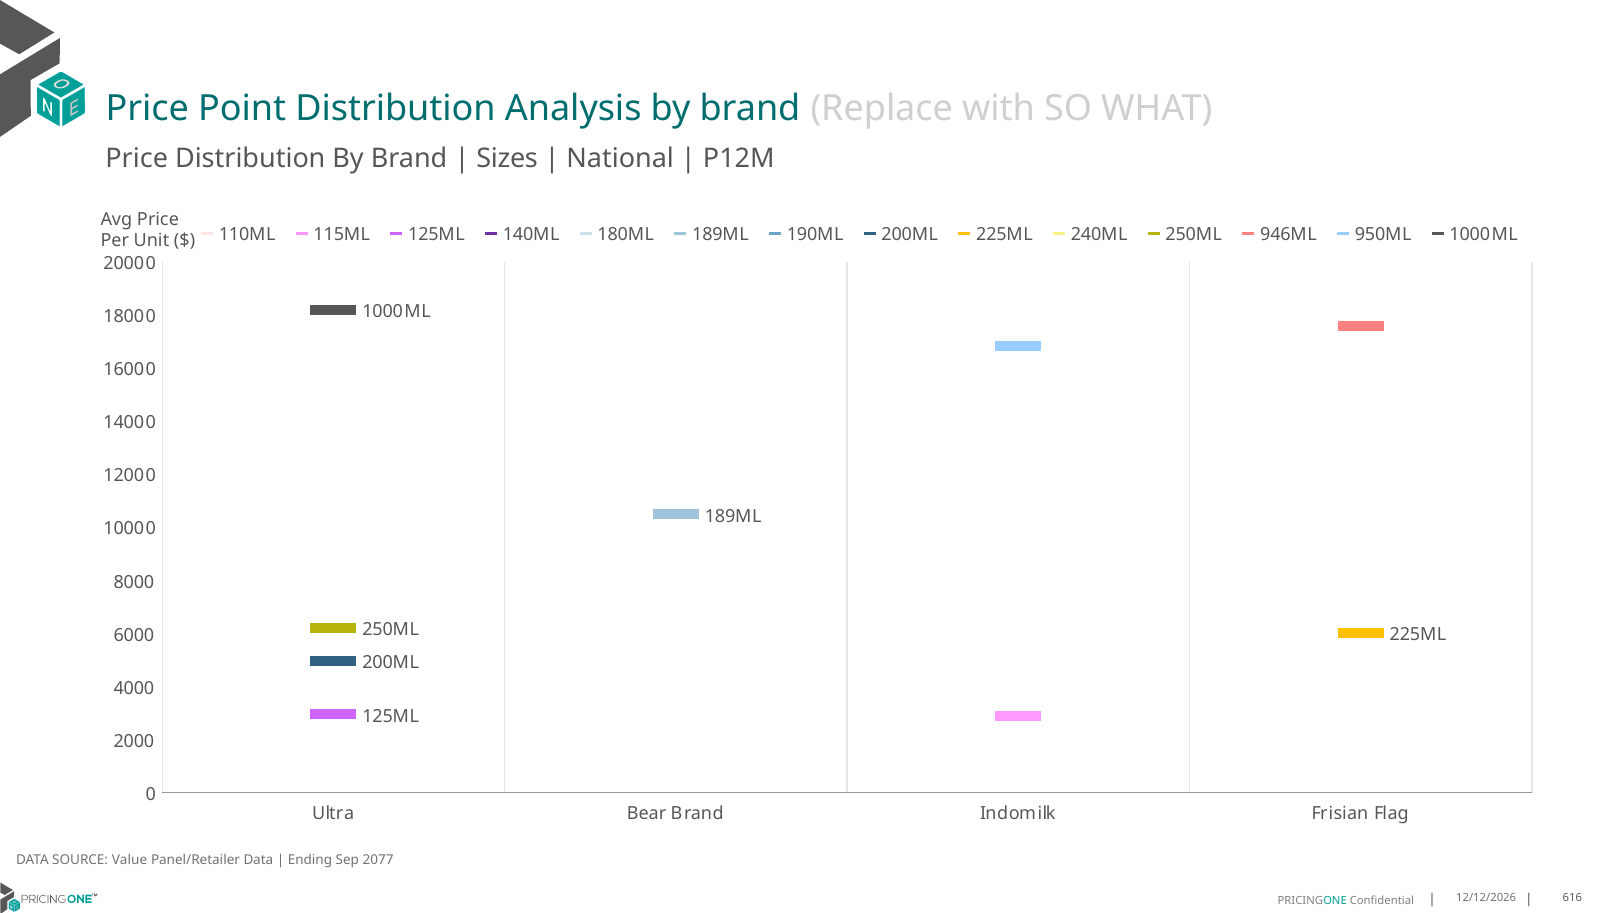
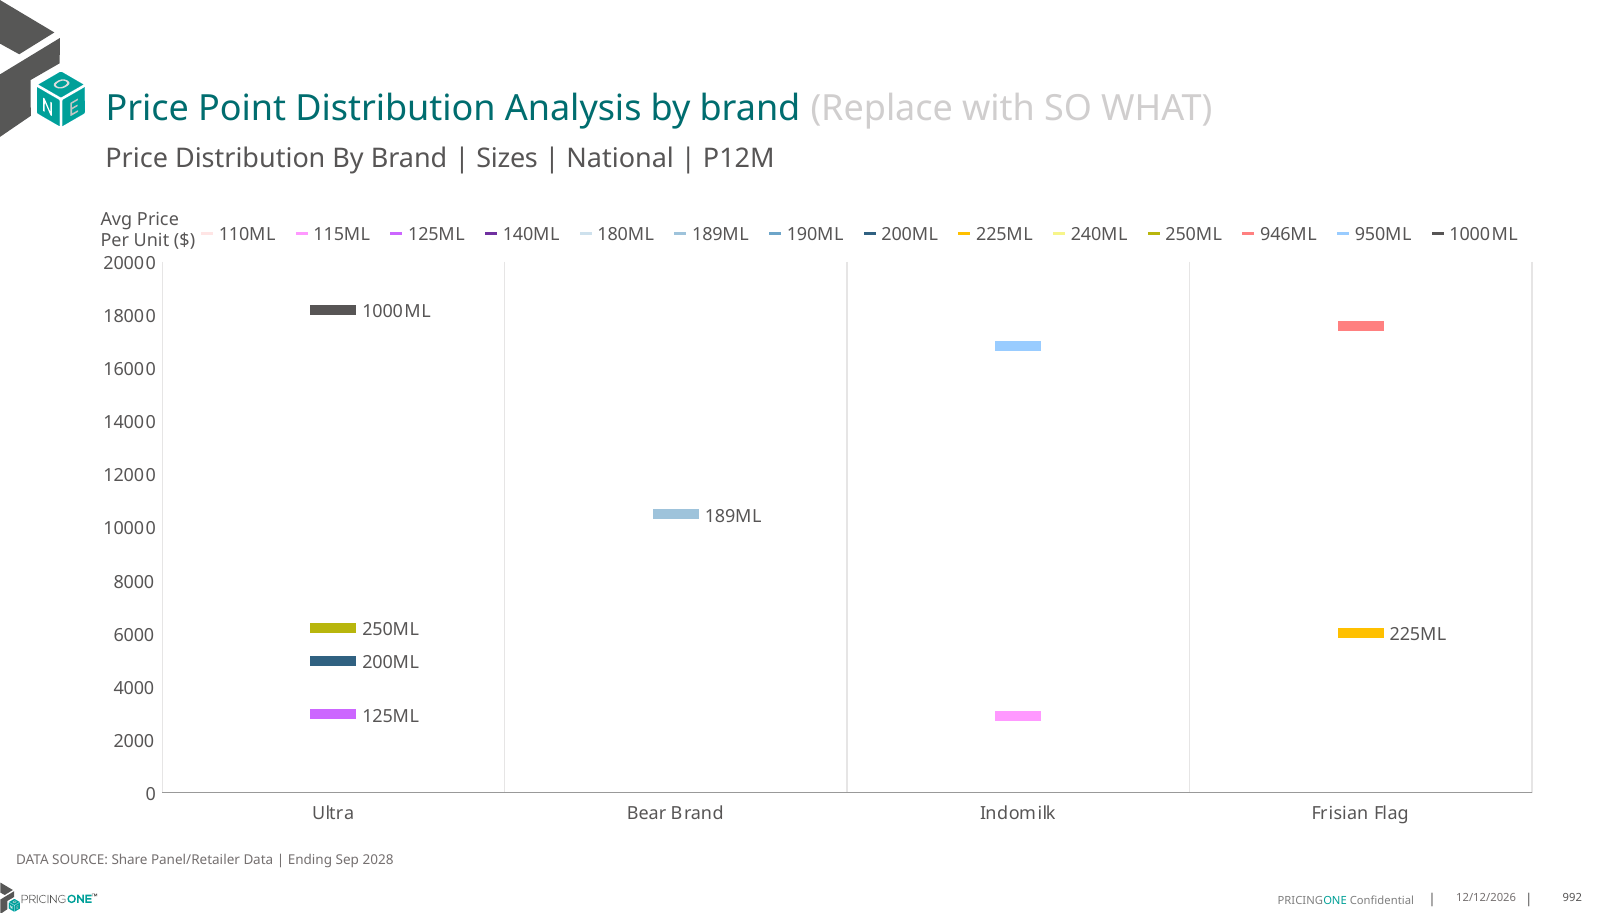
Value: Value -> Share (130, 859)
2077: 2077 -> 2028 (378, 859)
616: 616 -> 992 (1572, 897)
